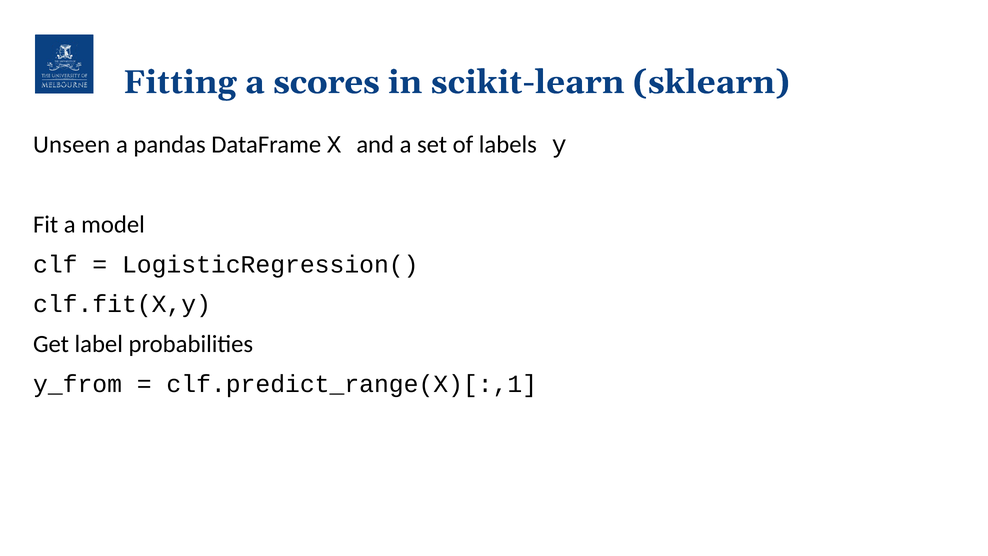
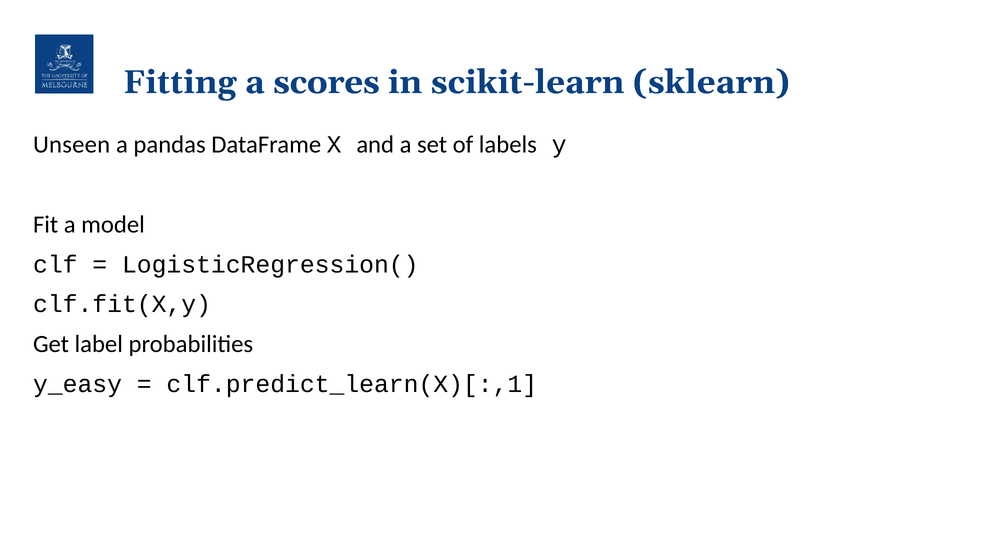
y_from: y_from -> y_easy (78, 384)
clf.predict_range(X)[:,1: clf.predict_range(X)[:,1 -> clf.predict_learn(X)[:,1 (352, 384)
